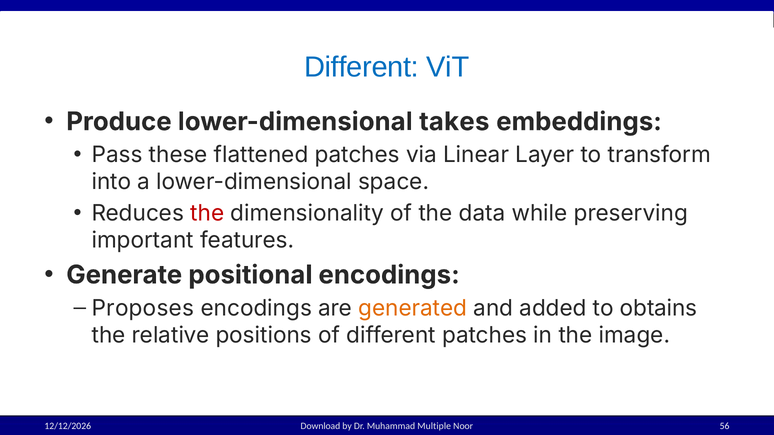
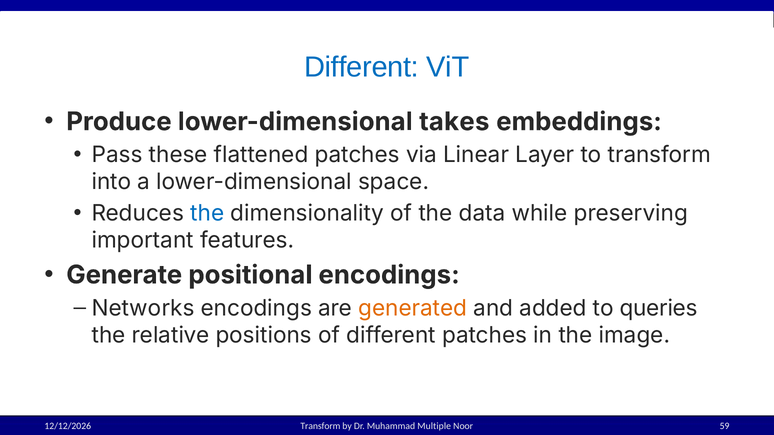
the colour: red -> blue (207, 214)
Proposes: Proposes -> Networks (143, 308)
obtains: obtains -> queries (659, 308)
Download: Download -> Transform (320, 426)
56: 56 -> 59 (725, 426)
